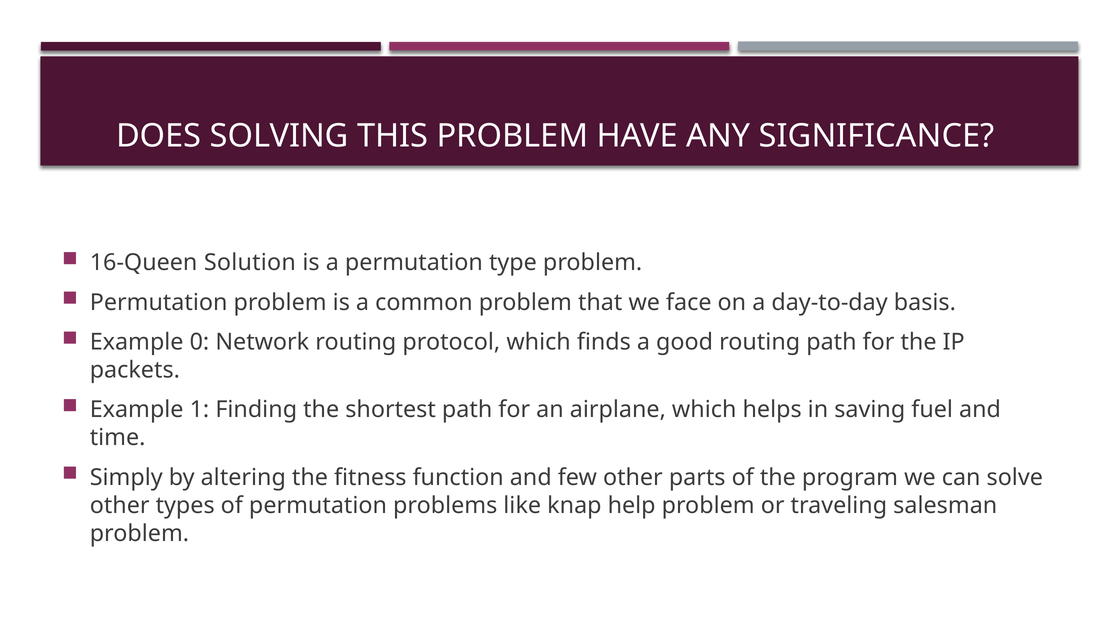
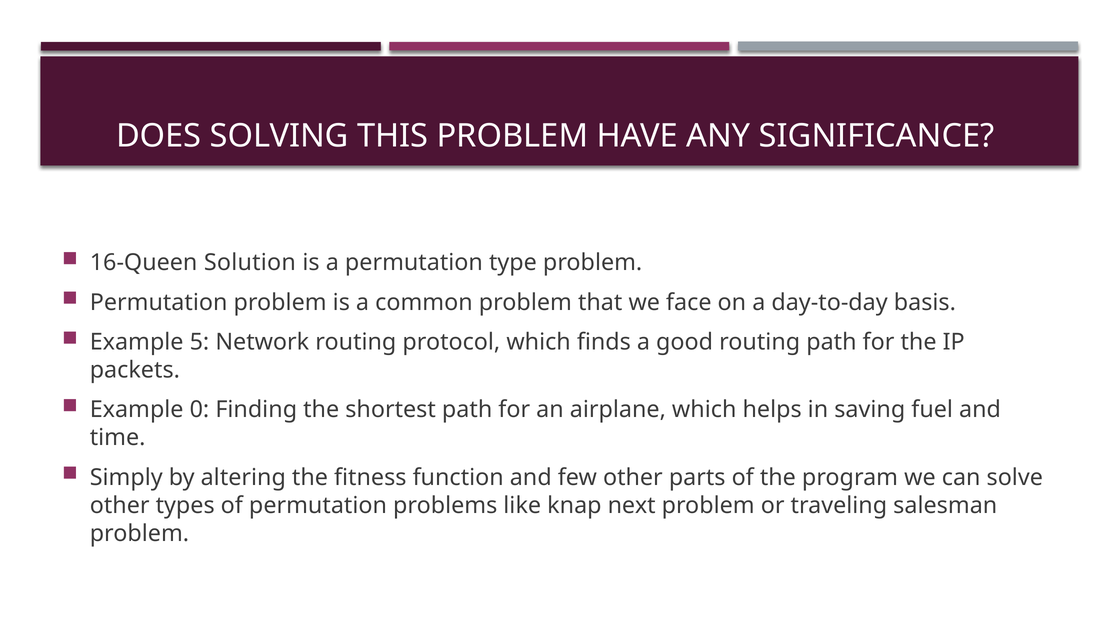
0: 0 -> 5 (199, 342)
1: 1 -> 0 (199, 410)
help: help -> next (632, 506)
